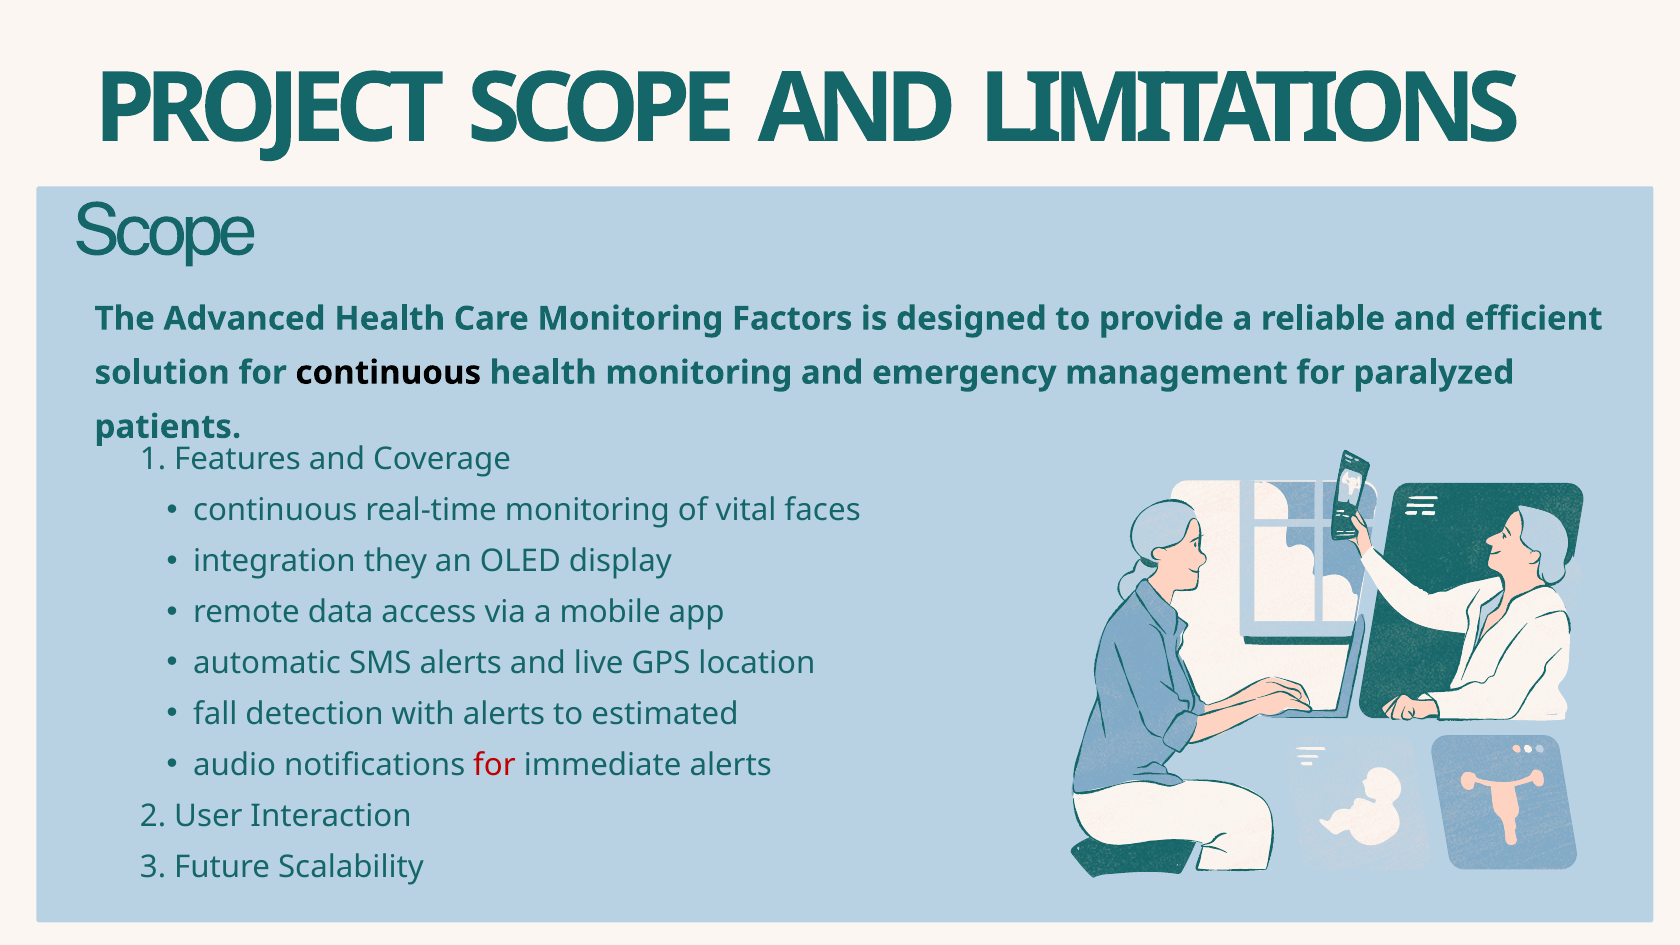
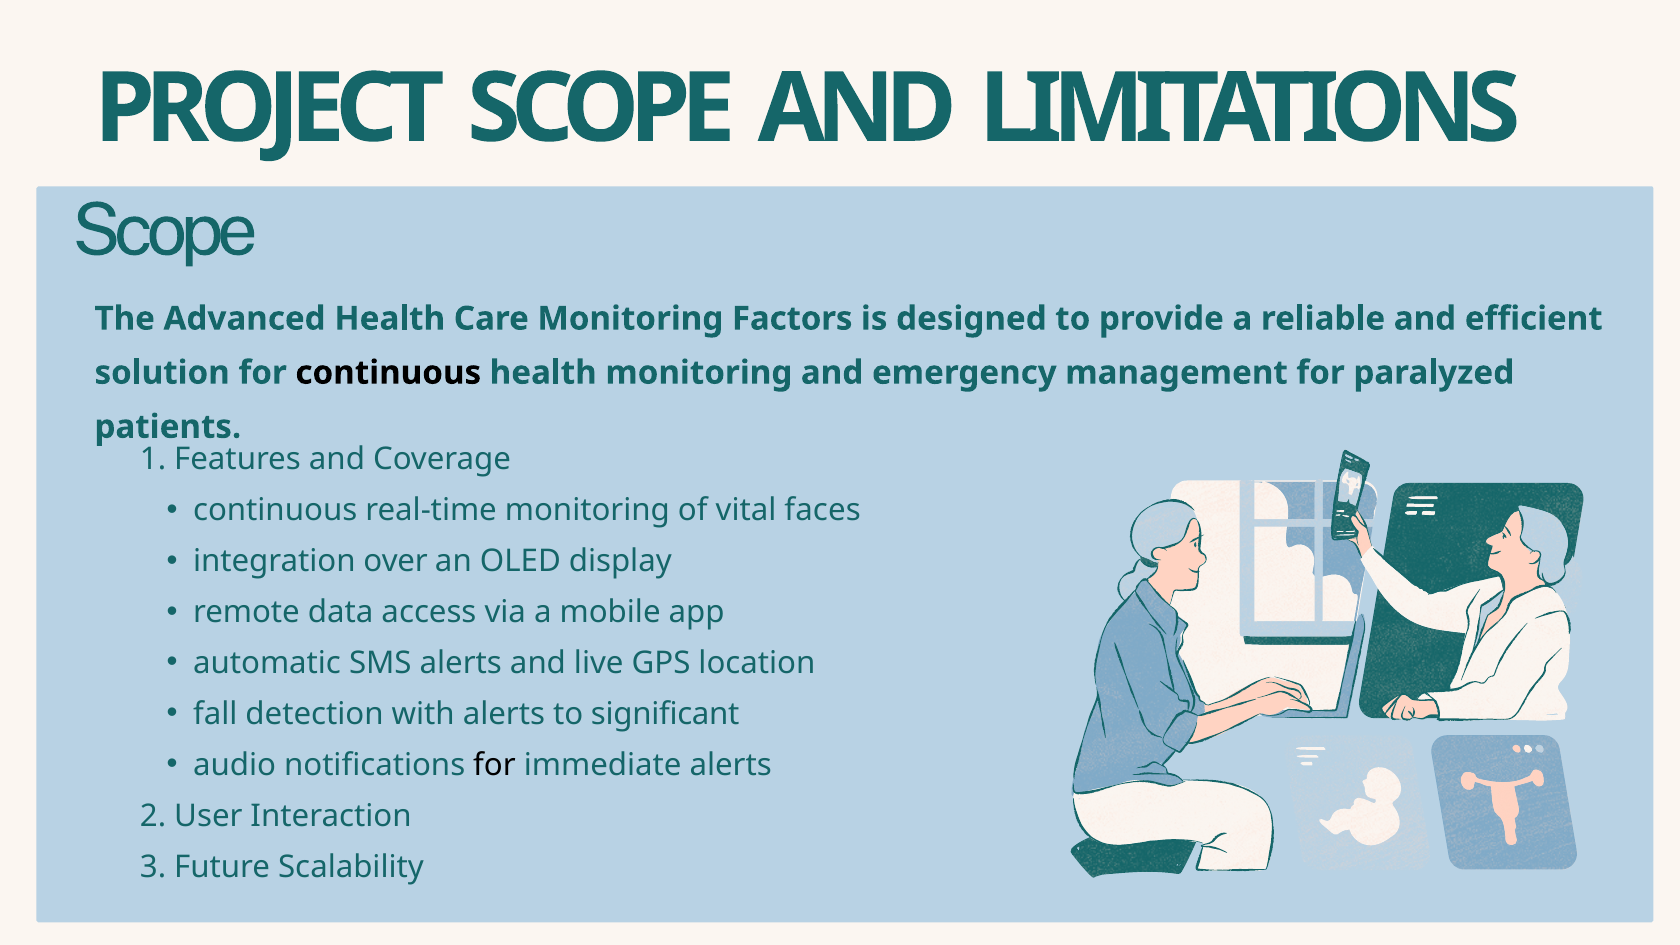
they: they -> over (396, 562)
estimated: estimated -> significant (665, 714)
for colour: red -> black (495, 765)
